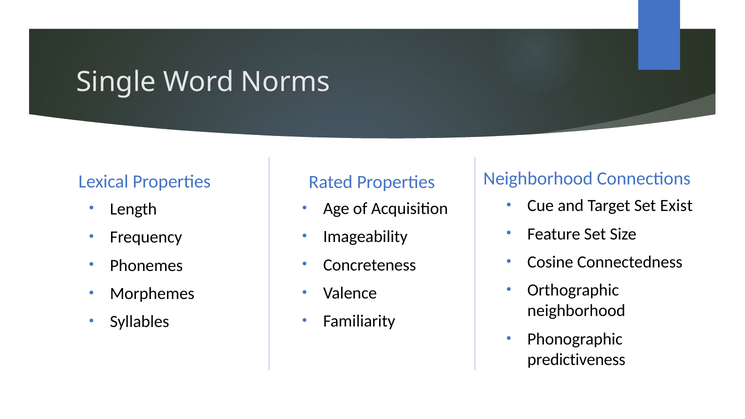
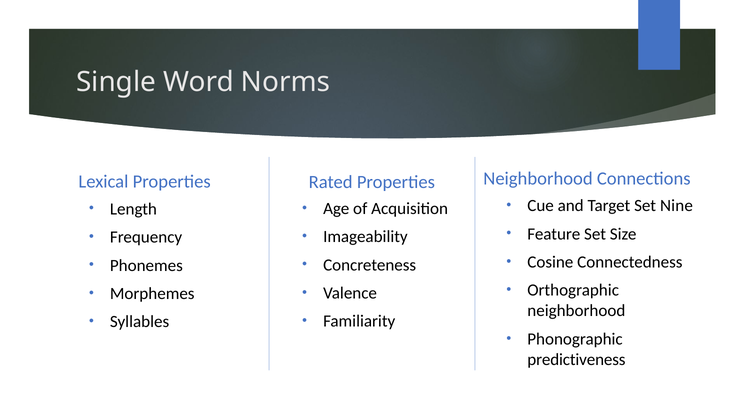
Exist: Exist -> Nine (676, 206)
